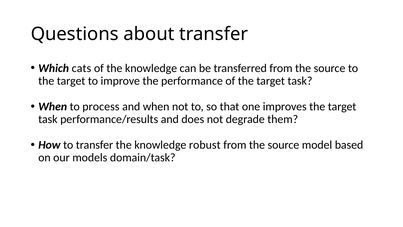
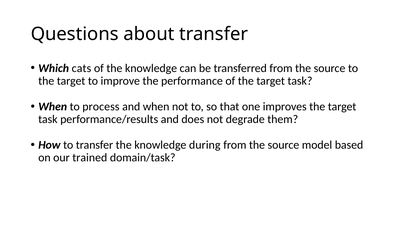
robust: robust -> during (205, 145)
models: models -> trained (90, 157)
